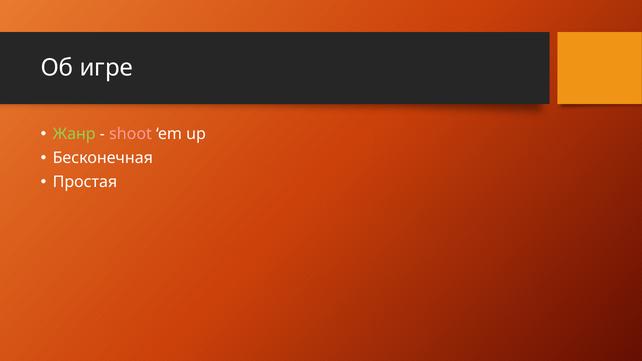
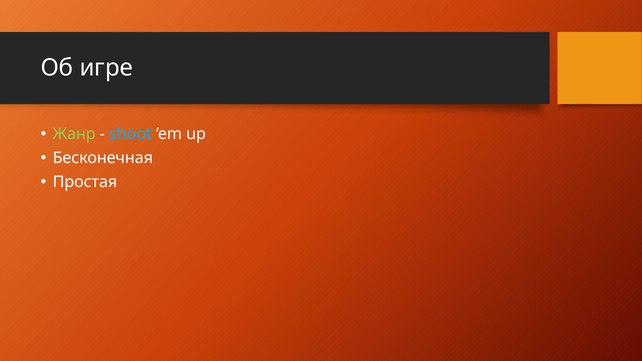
shoot colour: pink -> light blue (130, 134)
